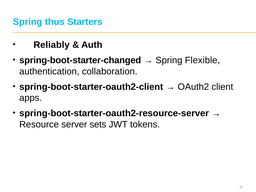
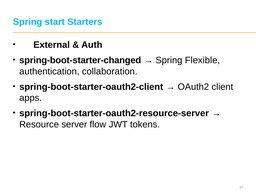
thus: thus -> start (55, 22)
Reliably: Reliably -> External (52, 45)
sets: sets -> flow (98, 124)
